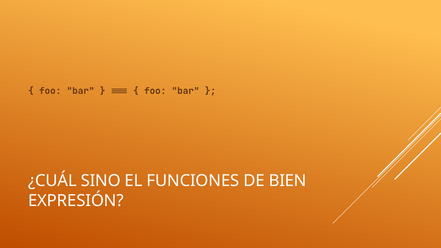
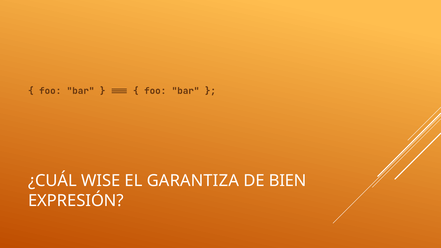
SINO: SINO -> WISE (101, 181)
FUNCIONES: FUNCIONES -> GARANTIZA (193, 181)
